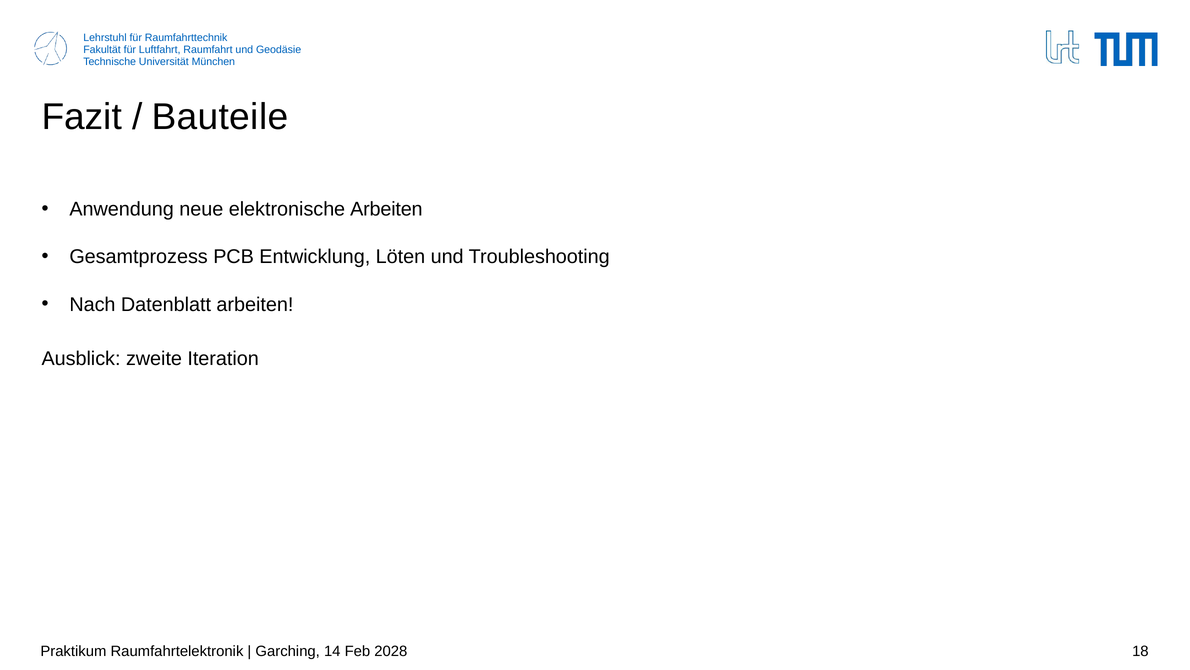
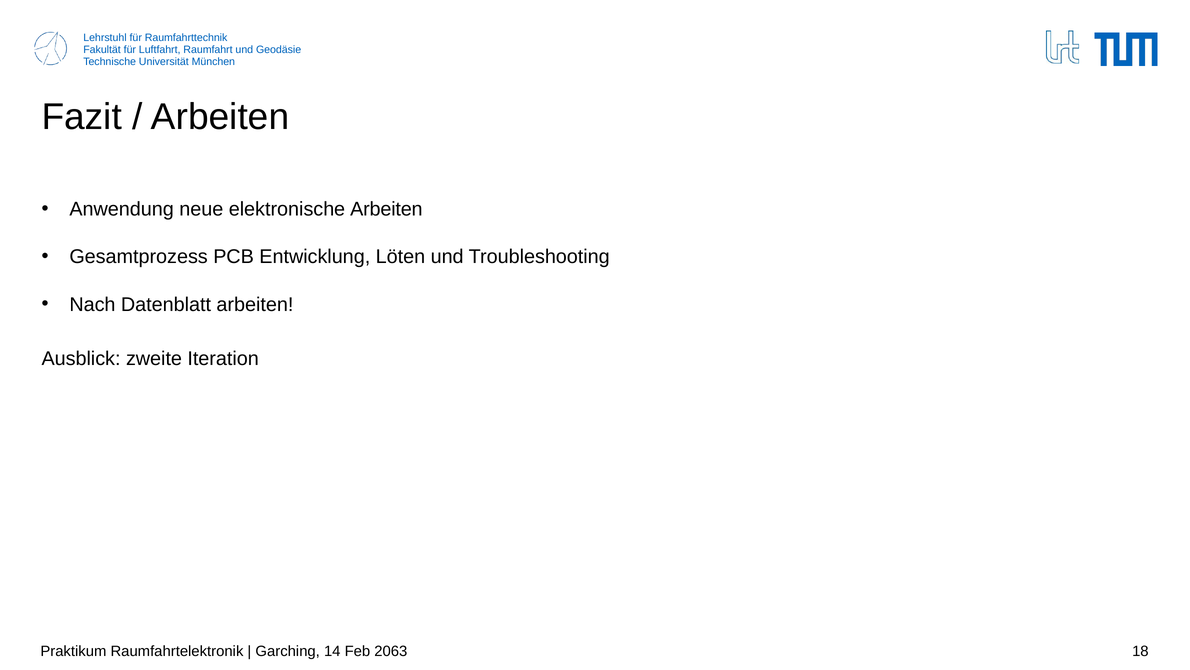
Bauteile: Bauteile -> Arbeiten (220, 117)
2028: 2028 -> 2063 (391, 651)
